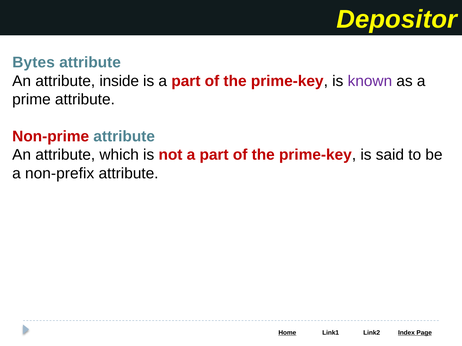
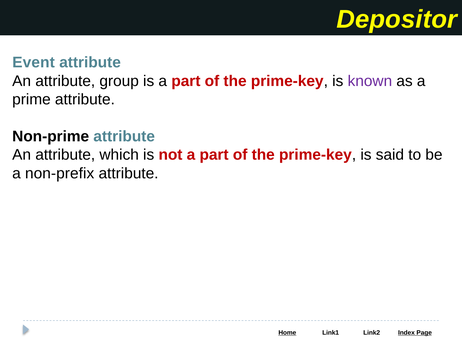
Bytes: Bytes -> Event (34, 63)
inside: inside -> group (119, 81)
Non-prime colour: red -> black (51, 137)
